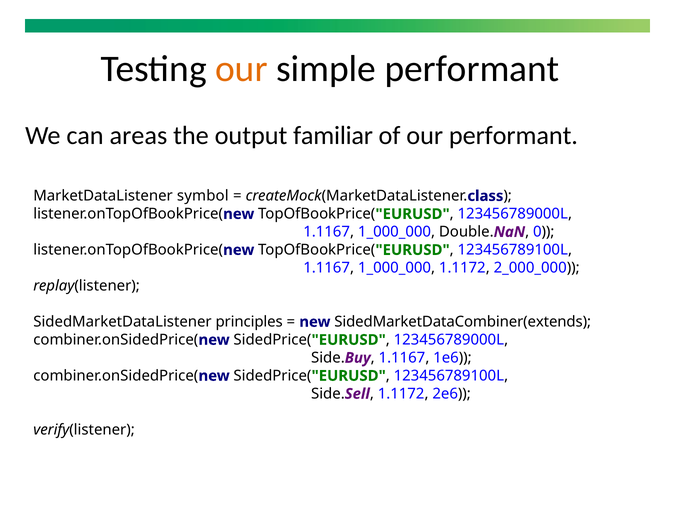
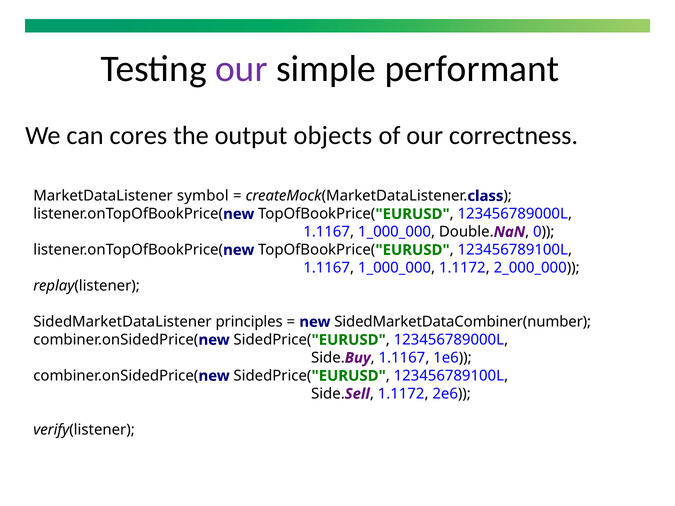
our colour: orange -> purple (241, 69)
areas: areas -> cores (138, 136)
familiar: familiar -> objects (333, 136)
our performant: performant -> correctness (513, 136)
SidedMarketDataCombiner(extends: SidedMarketDataCombiner(extends -> SidedMarketDataCombiner(number (463, 322)
